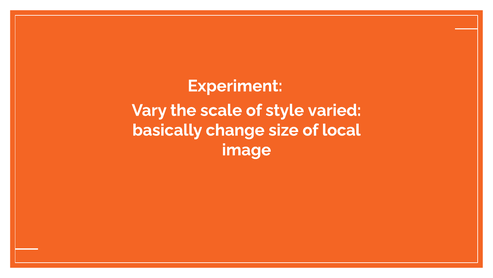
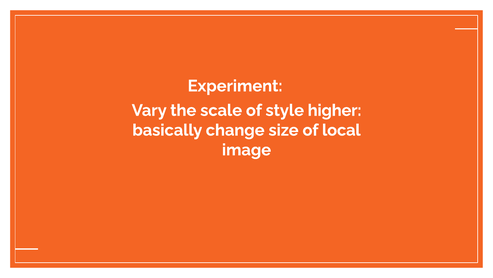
varied: varied -> higher (335, 110)
